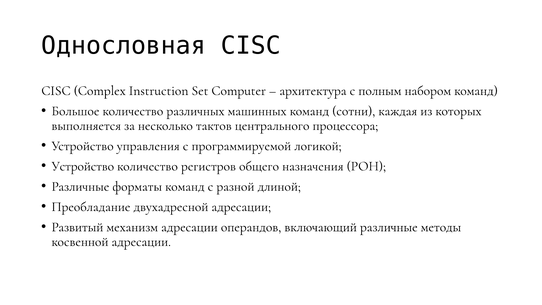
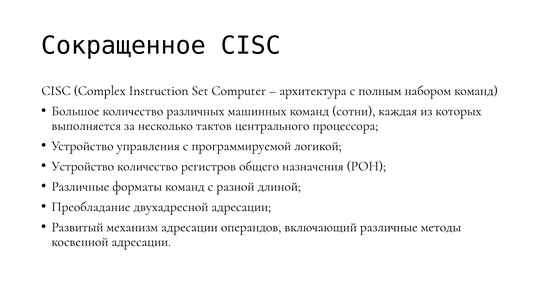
Однословная: Однословная -> Сокращенное (124, 46)
